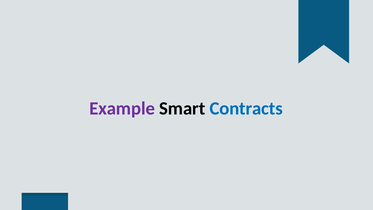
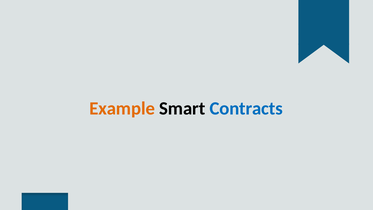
Example colour: purple -> orange (122, 108)
